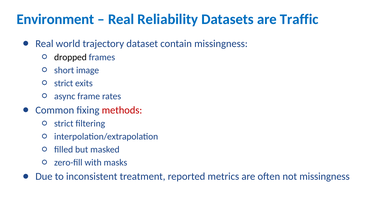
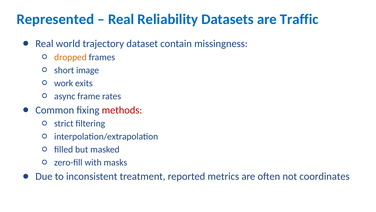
Environment: Environment -> Represented (55, 19)
dropped colour: black -> orange (70, 57)
strict: strict -> work (64, 83)
not missingness: missingness -> coordinates (325, 176)
